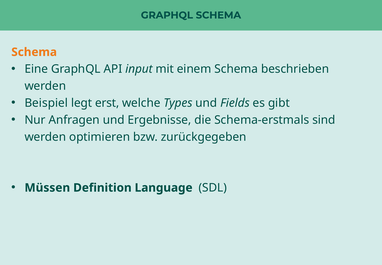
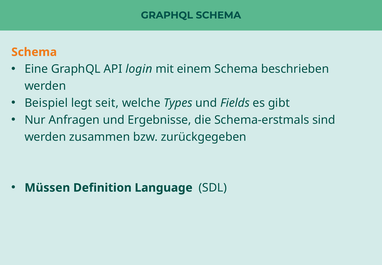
input: input -> login (139, 69)
erst: erst -> seit (107, 103)
optimieren: optimieren -> zusammen (100, 137)
